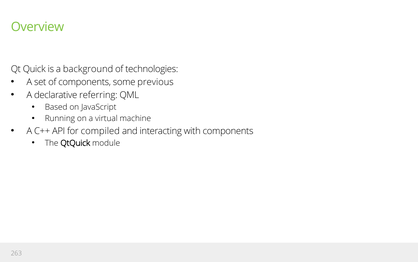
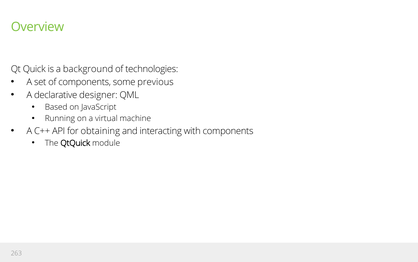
referring: referring -> designer (98, 95)
compiled: compiled -> obtaining (100, 131)
